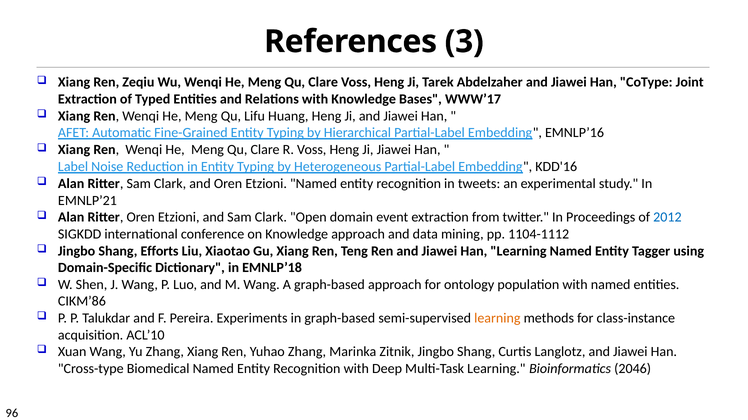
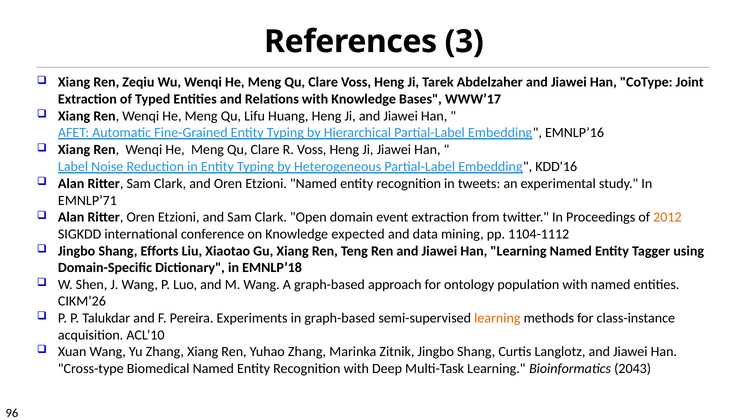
EMNLP’21: EMNLP’21 -> EMNLP’71 (87, 201)
2012 colour: blue -> orange (667, 218)
Knowledge approach: approach -> expected (358, 235)
CIKM’86: CIKM’86 -> CIKM’26 (82, 302)
2046: 2046 -> 2043 (633, 369)
